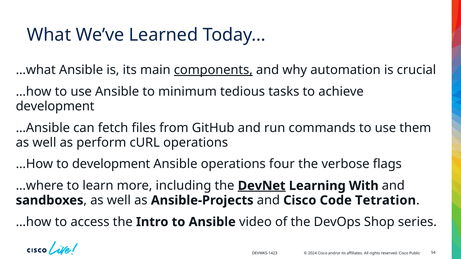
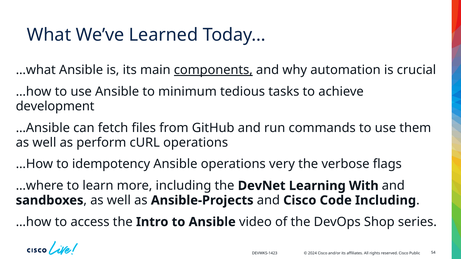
to development: development -> idempotency (111, 164)
four: four -> very (282, 164)
DevNet underline: present -> none (262, 186)
Code Tetration: Tetration -> Including (386, 201)
